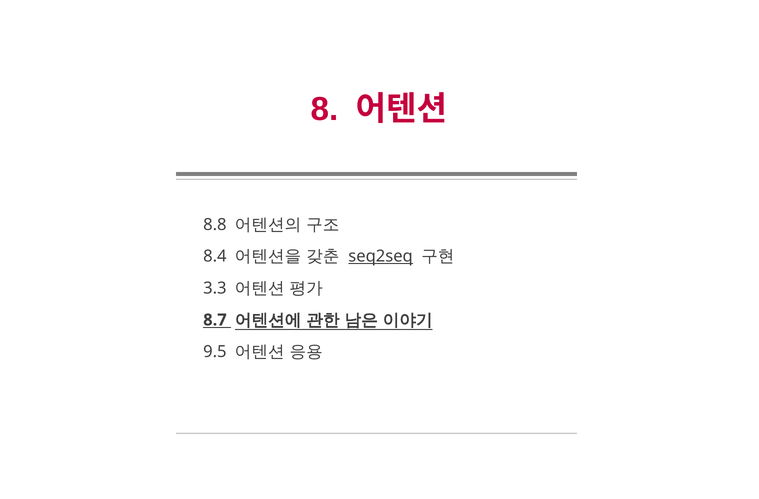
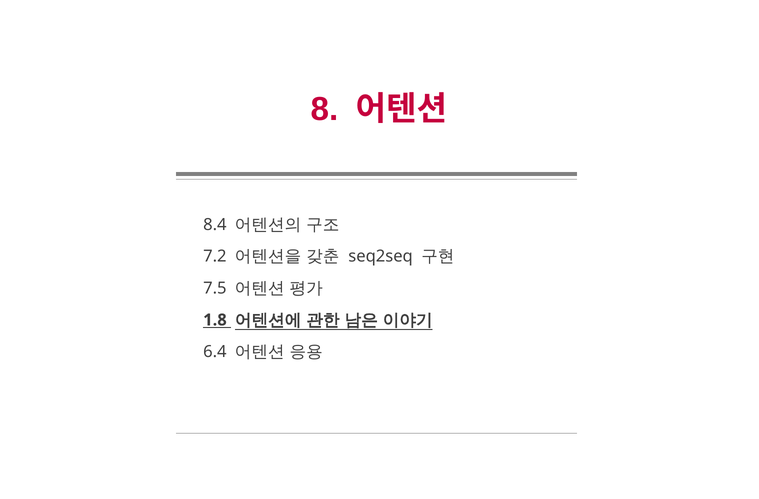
8.8: 8.8 -> 8.4 (215, 224)
8.4: 8.4 -> 7.2 (215, 256)
seq2seq underline: present -> none (381, 256)
3.3: 3.3 -> 7.5 (215, 288)
8.7: 8.7 -> 1.8 (215, 320)
9.5: 9.5 -> 6.4 (215, 351)
